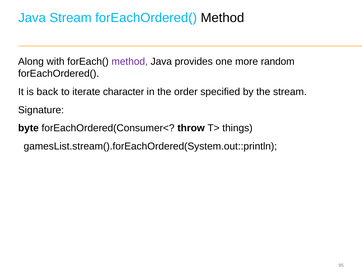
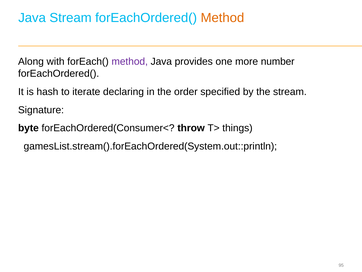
Method colour: black -> orange (222, 18)
random: random -> number (278, 61)
back: back -> hash (47, 92)
character: character -> declaring (123, 92)
